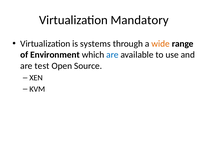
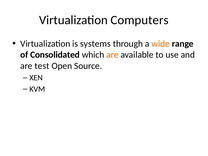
Mandatory: Mandatory -> Computers (140, 20)
Environment: Environment -> Consolidated (55, 55)
are colour: blue -> orange (112, 55)
